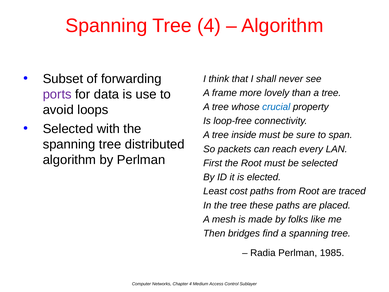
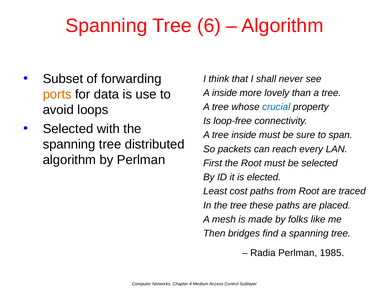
Tree 4: 4 -> 6 (209, 26)
A frame: frame -> inside (225, 93)
ports colour: purple -> orange (57, 94)
